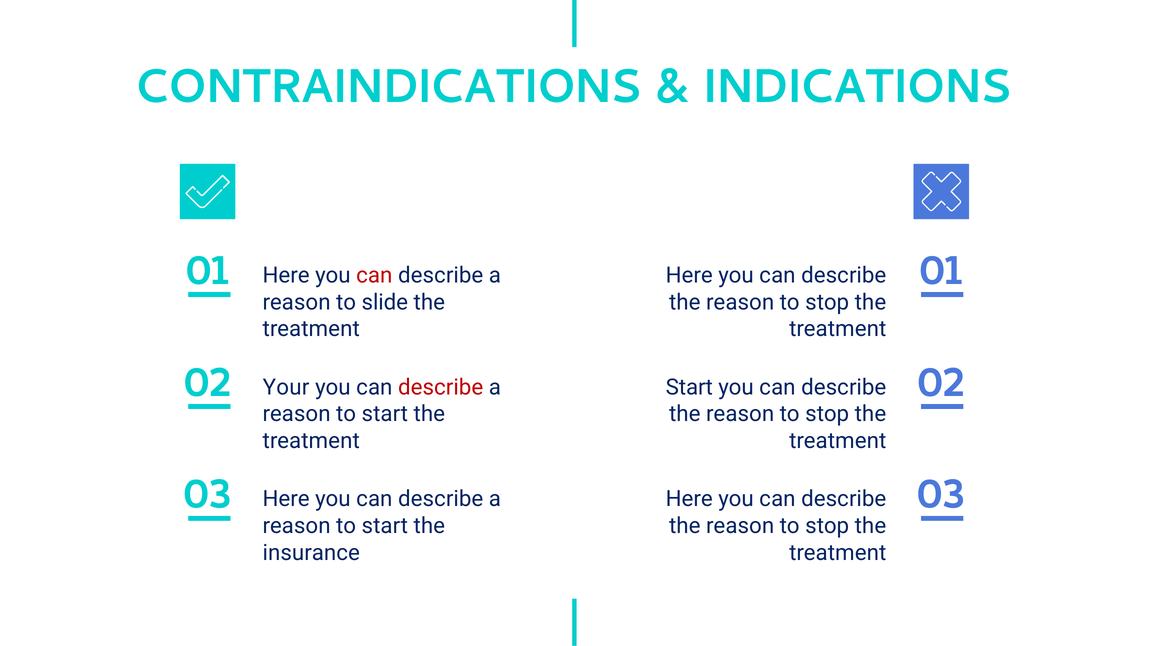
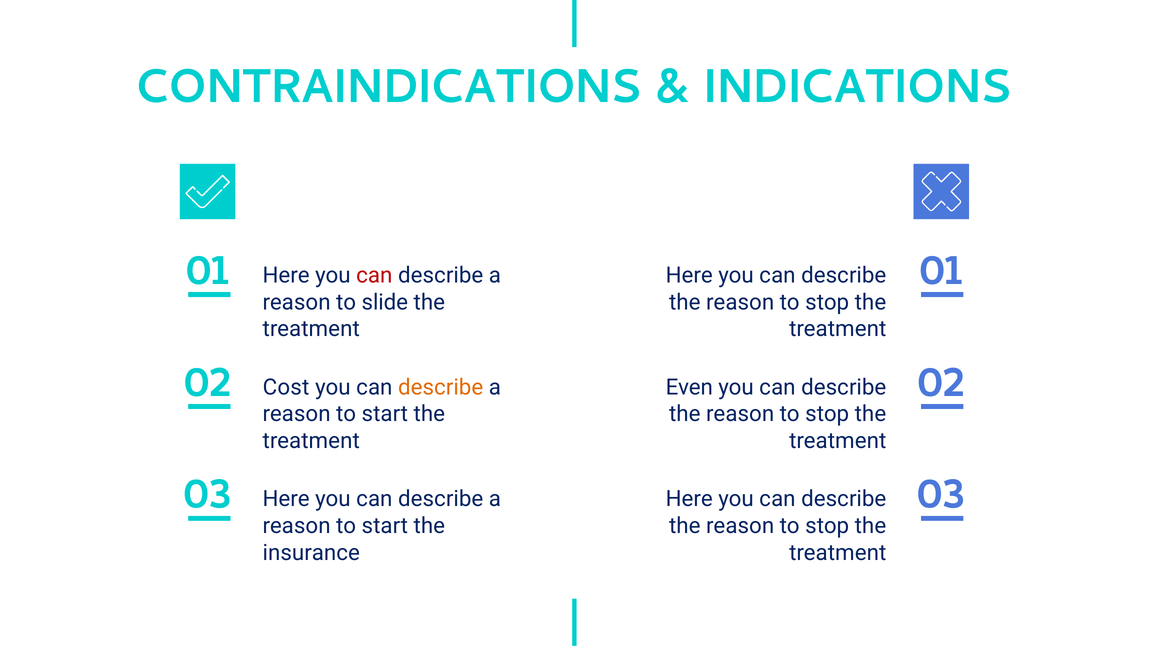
Your: Your -> Cost (286, 387)
describe colour: red -> orange (441, 387)
Start: Start -> Even (689, 387)
